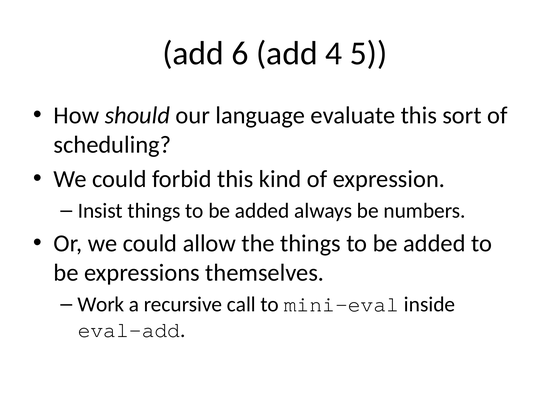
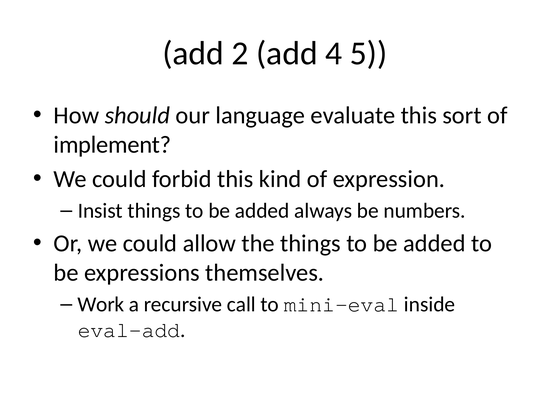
6: 6 -> 2 (240, 53)
scheduling: scheduling -> implement (112, 145)
